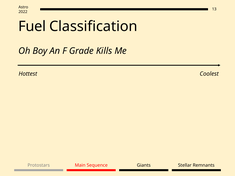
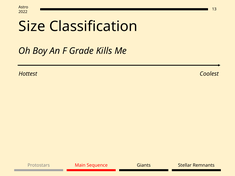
Fuel: Fuel -> Size (32, 26)
